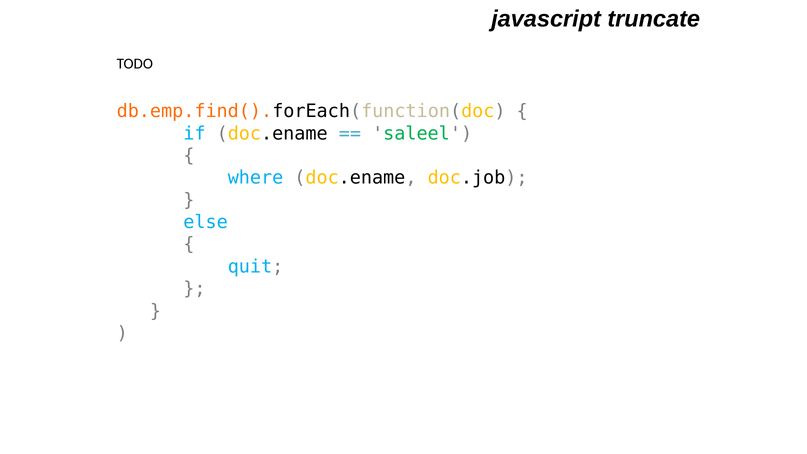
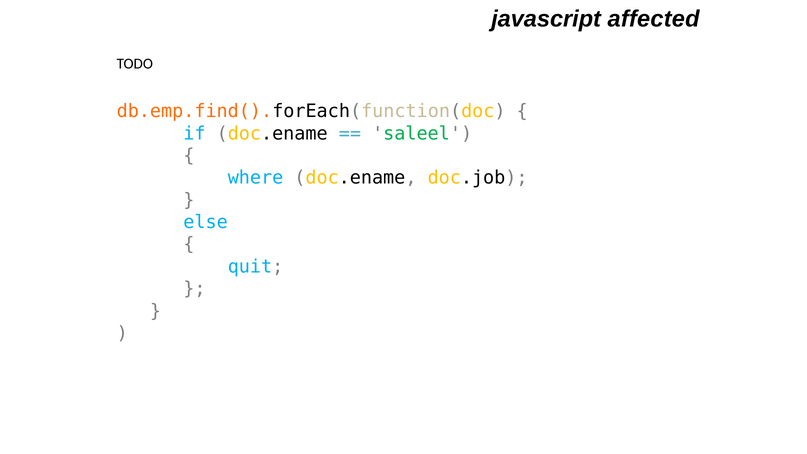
truncate: truncate -> affected (654, 19)
